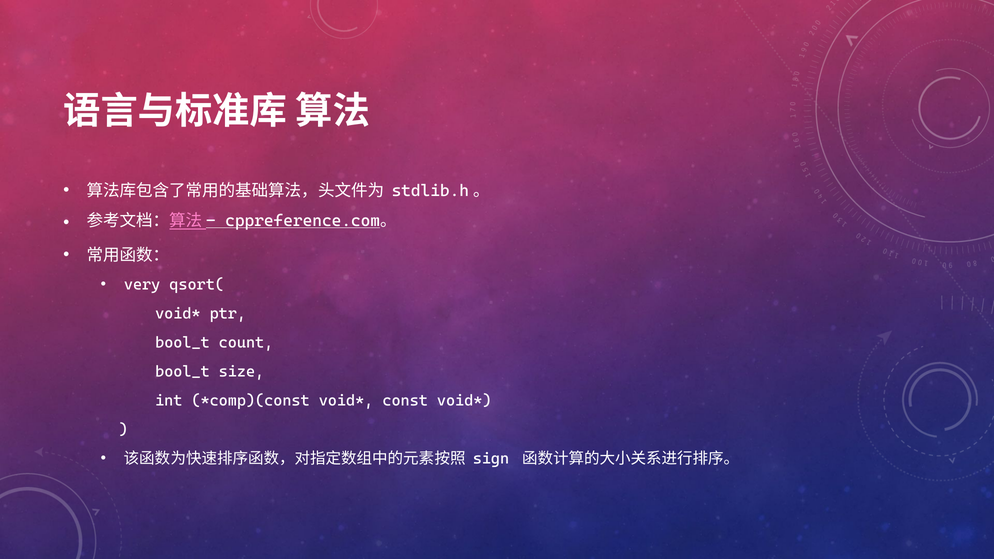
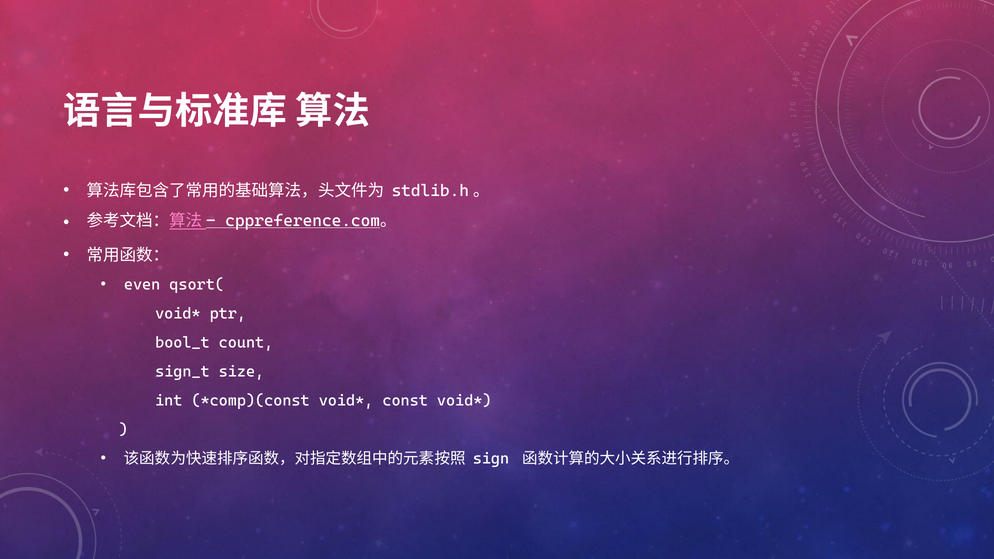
very: very -> even (142, 285)
bool_t: bool_t -> sign_t (182, 372)
